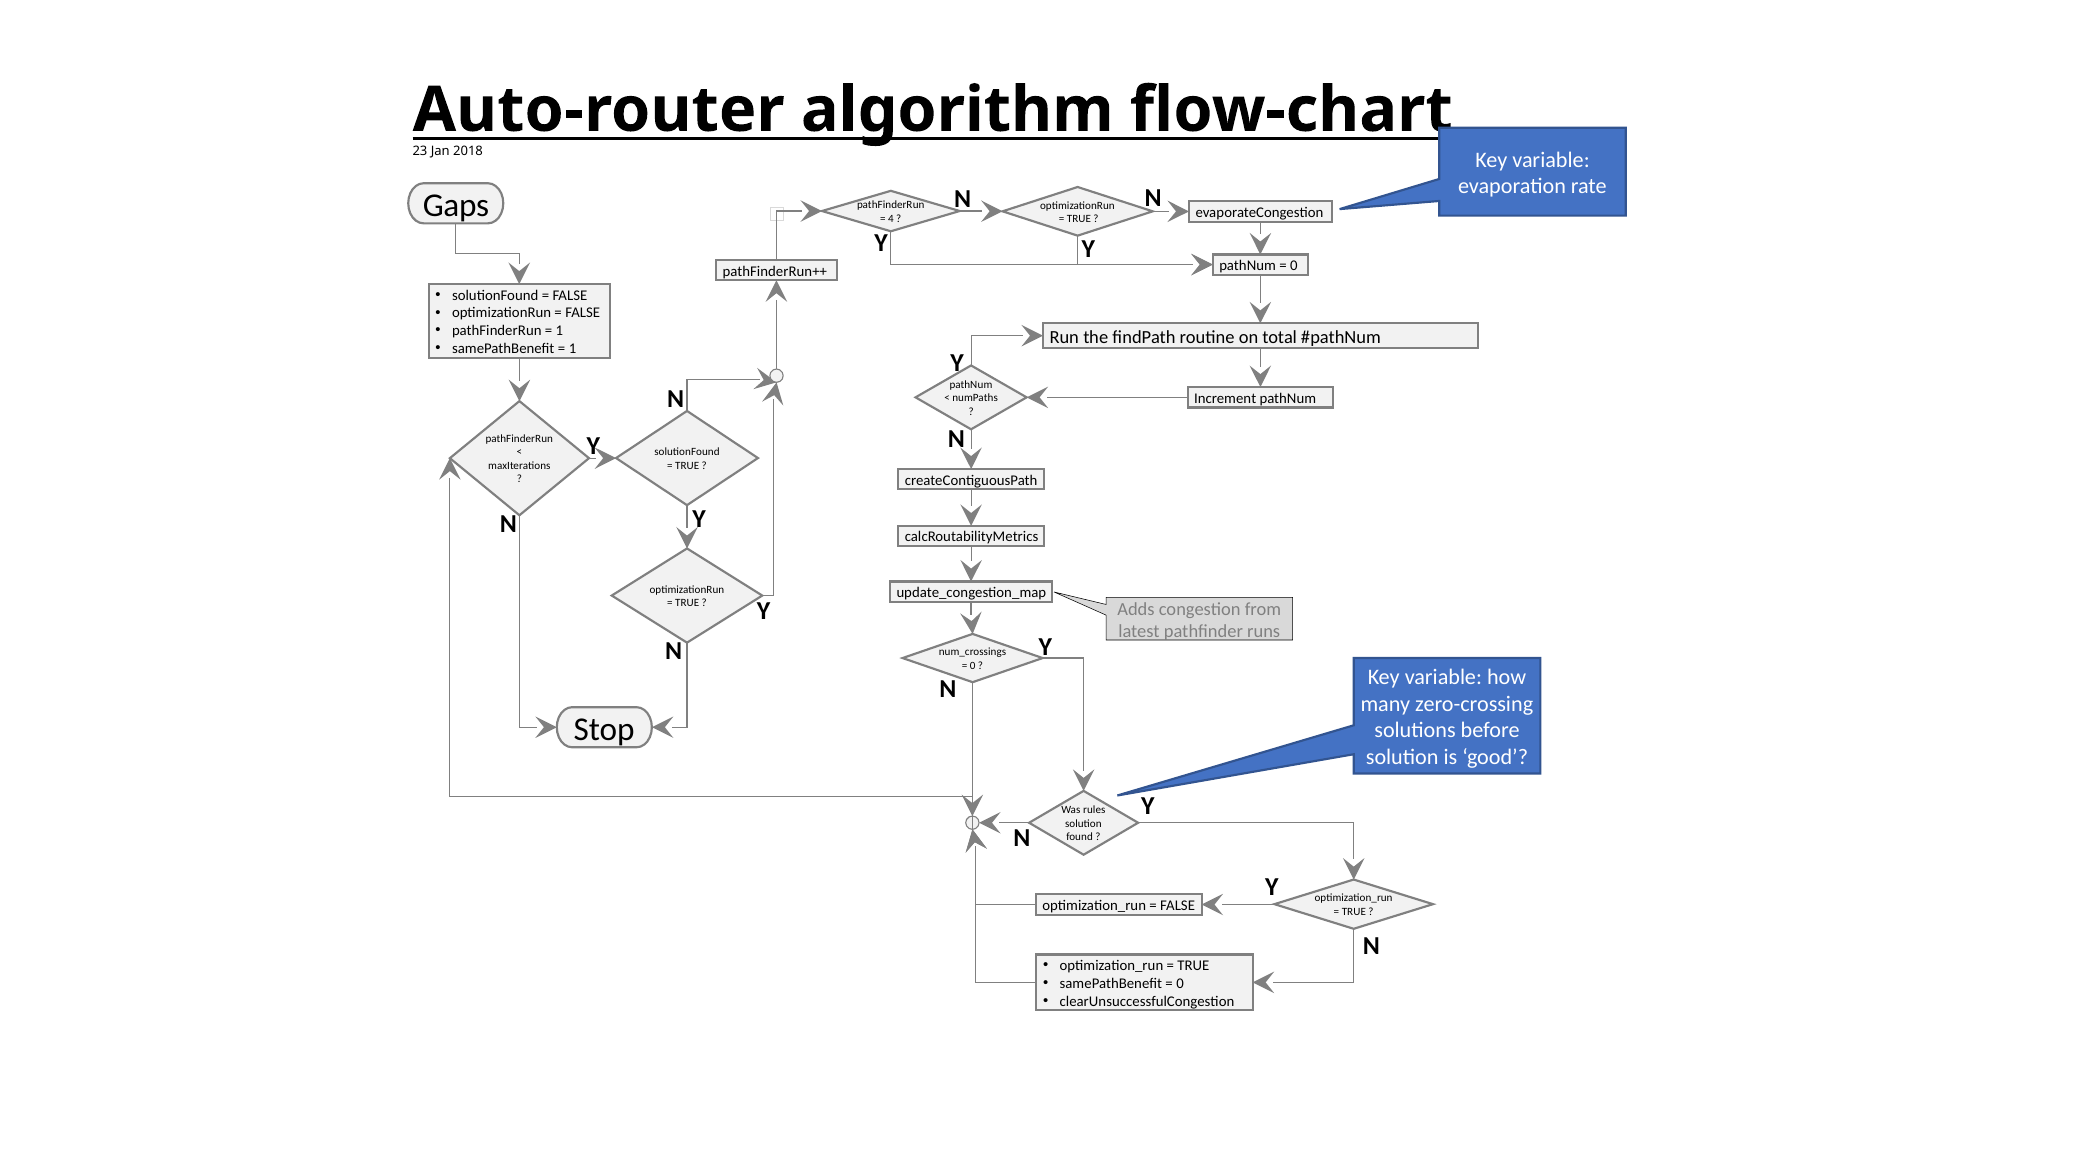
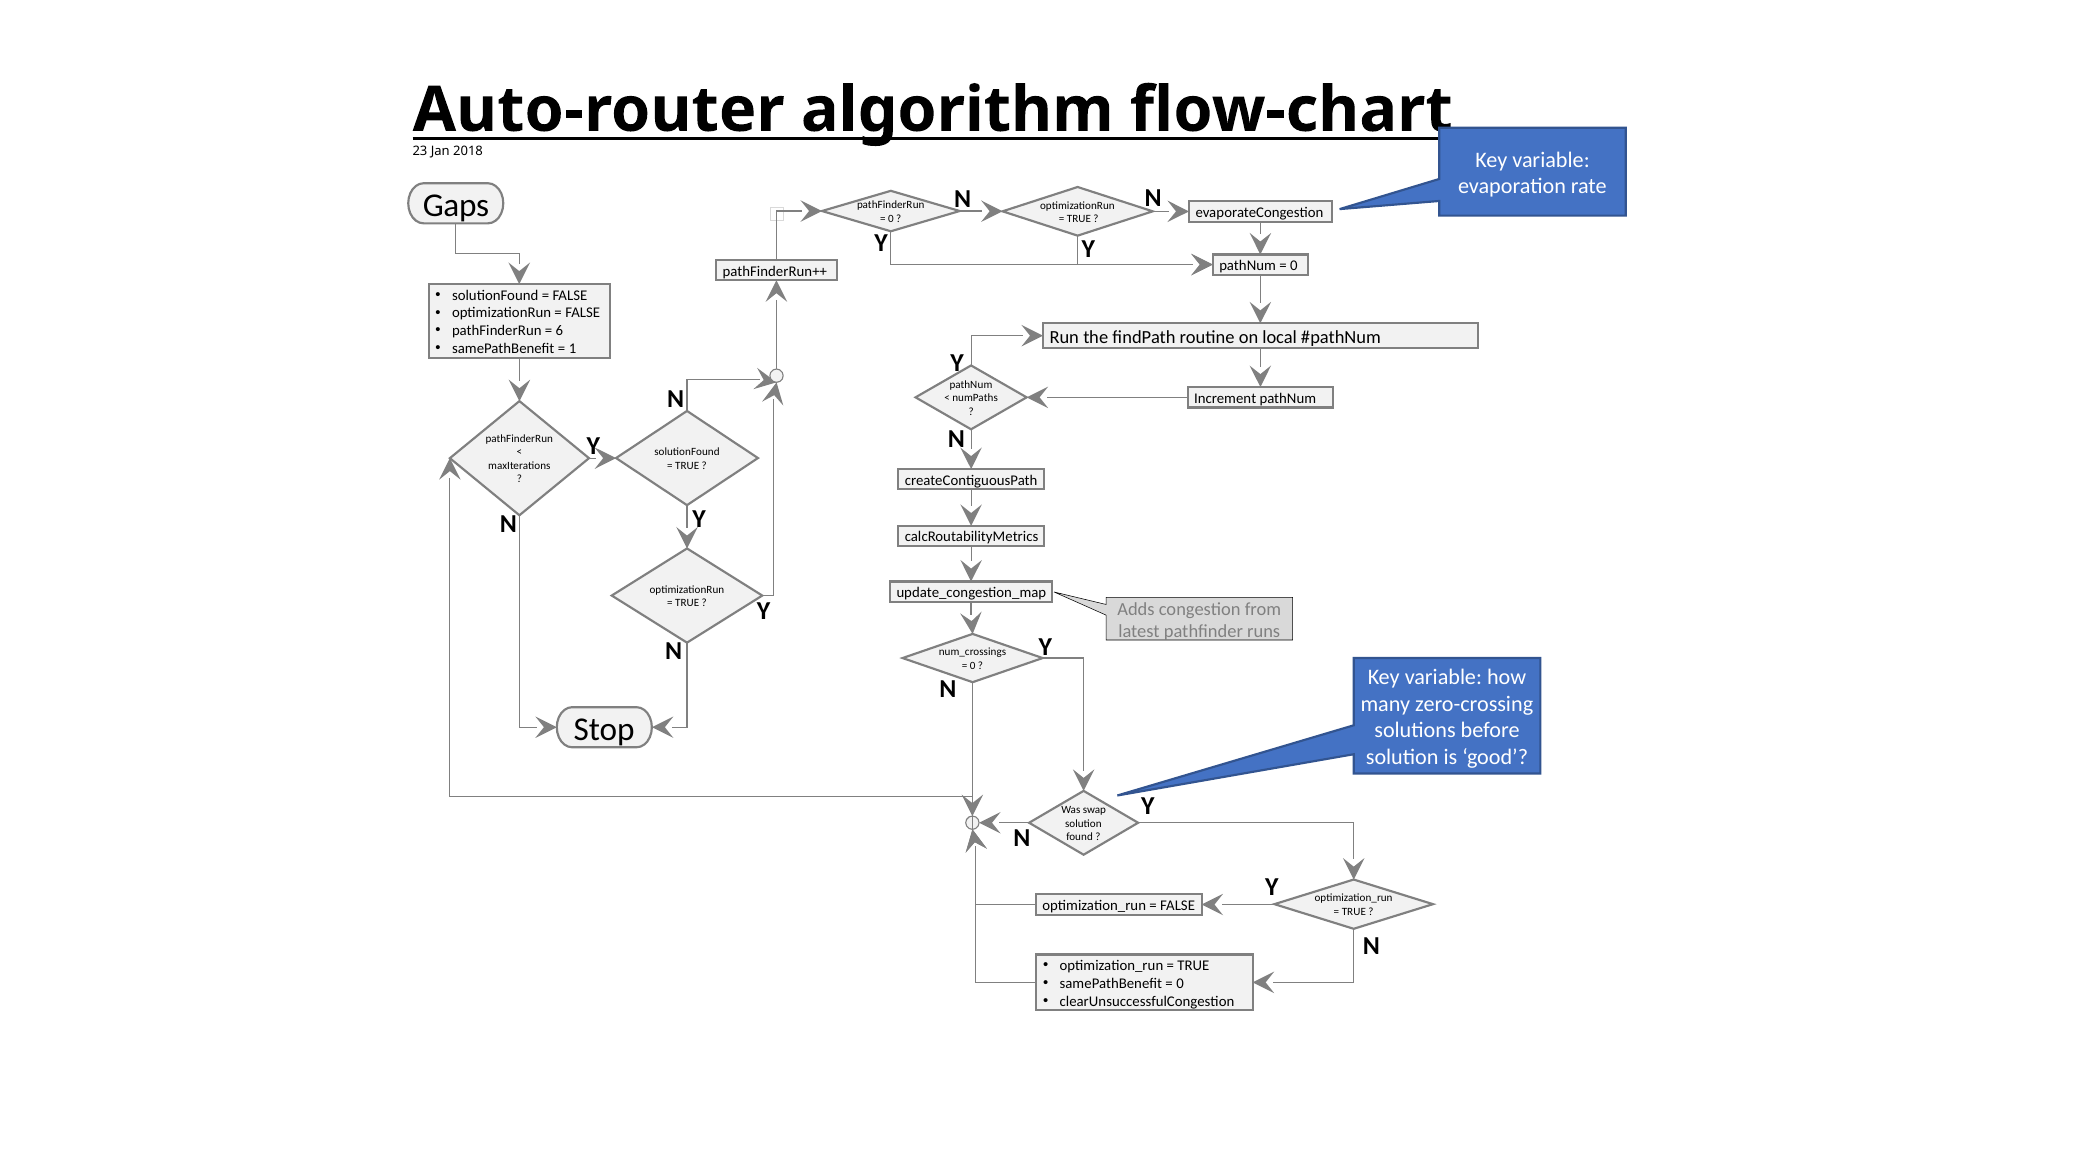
4: 4 -> 0 (891, 219)
1: 1 -> 6 (559, 331)
total: total -> local (1280, 337)
rules: rules -> swap (1094, 810)
